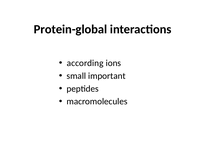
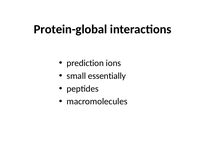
according: according -> prediction (85, 63)
important: important -> essentially (107, 76)
